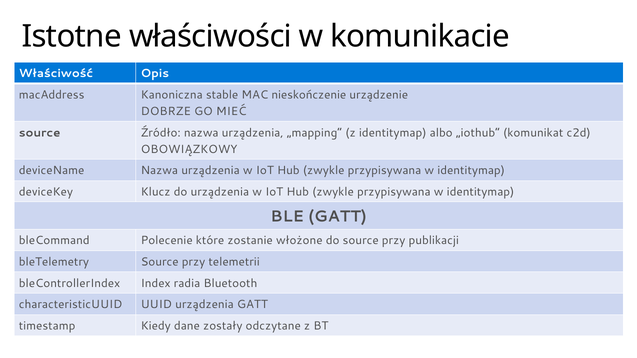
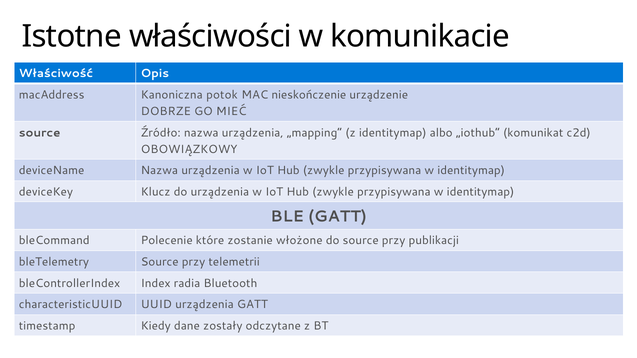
stable: stable -> potok (222, 95)
